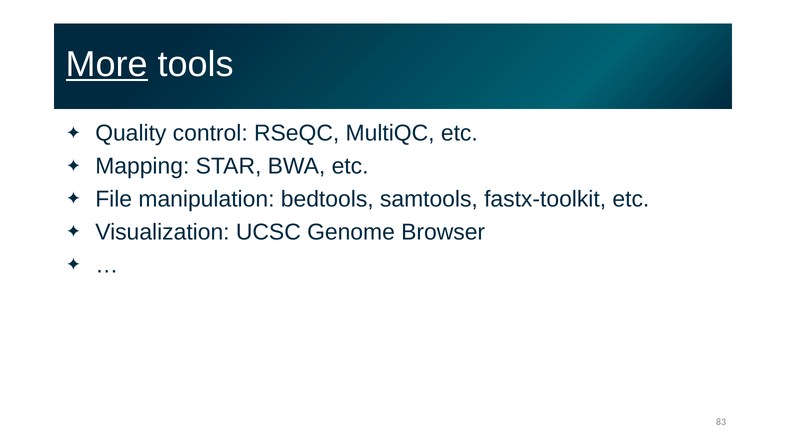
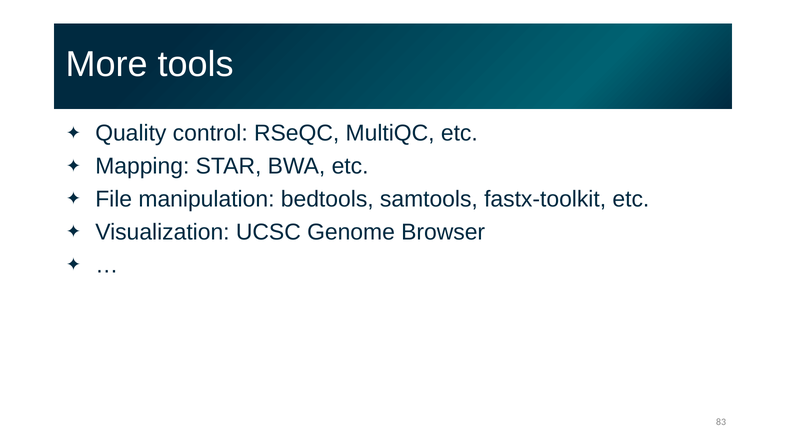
More underline: present -> none (107, 65)
